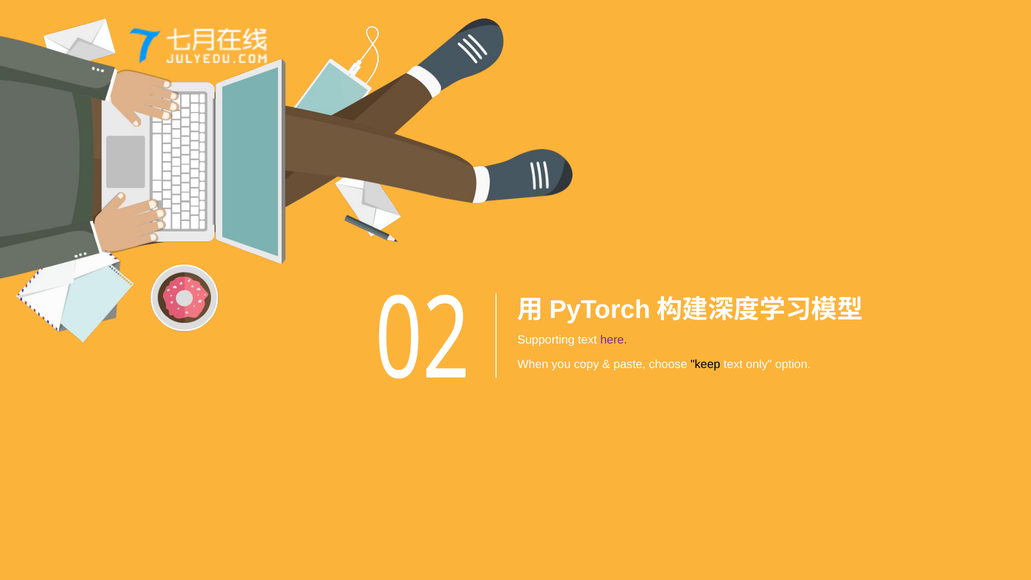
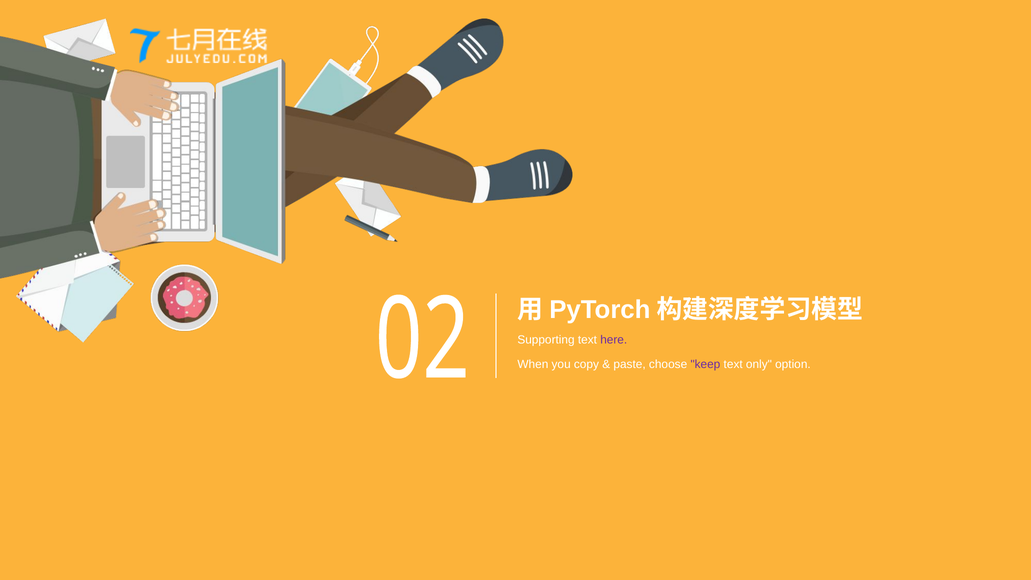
keep colour: black -> purple (705, 365)
